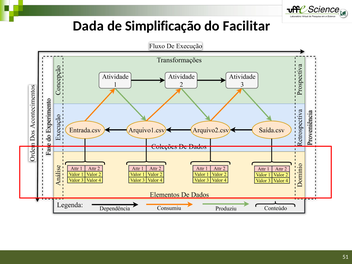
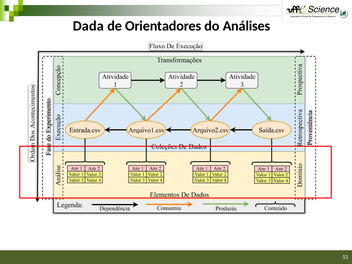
Simplificação: Simplificação -> Orientadores (163, 26)
Facilitar: Facilitar -> Análises (247, 26)
